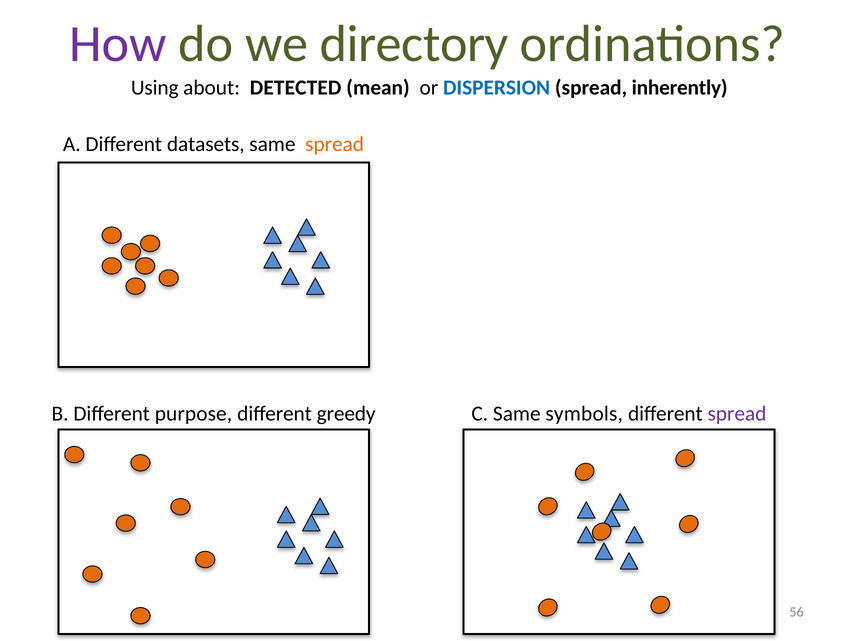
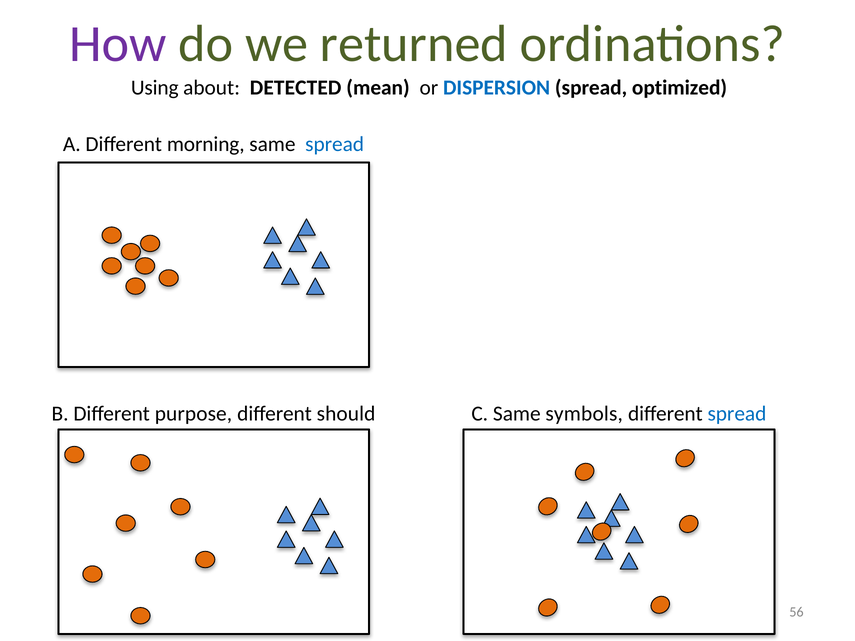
directory: directory -> returned (414, 44)
inherently: inherently -> optimized (680, 88)
datasets: datasets -> morning (206, 144)
spread colour: orange -> blue (335, 144)
greedy: greedy -> should (346, 414)
spread colour: purple -> blue (737, 414)
